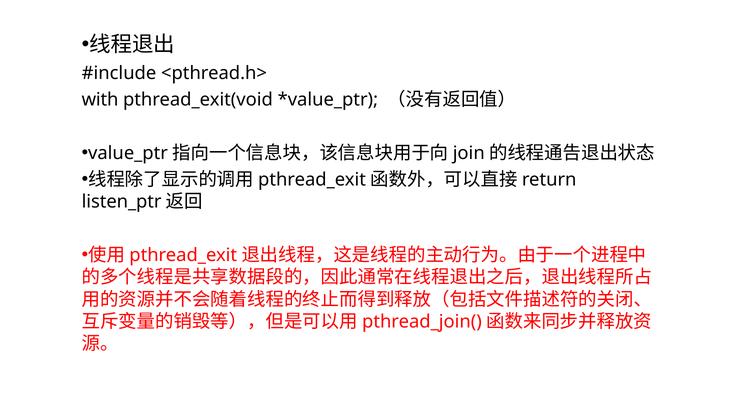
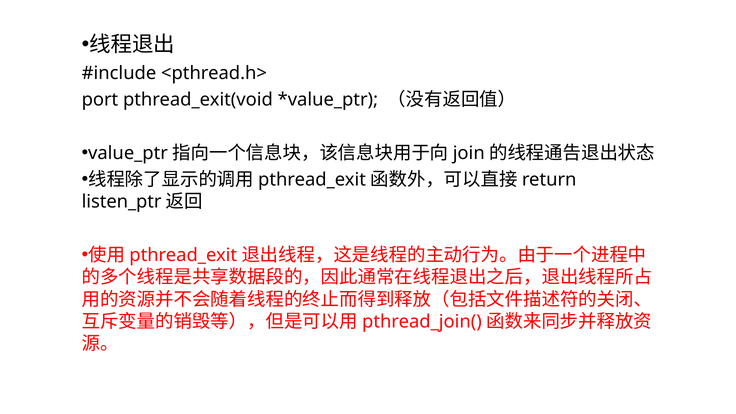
with: with -> port (100, 100)
